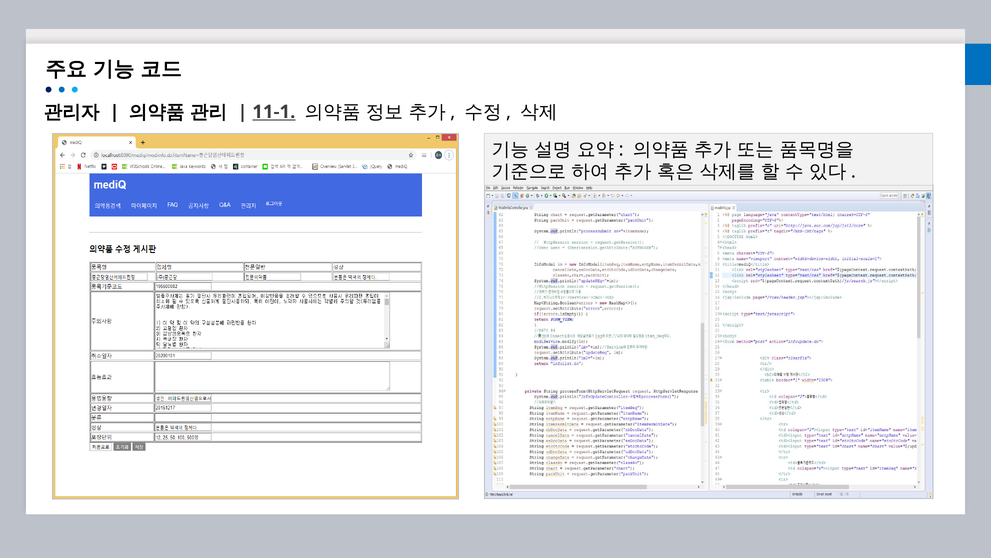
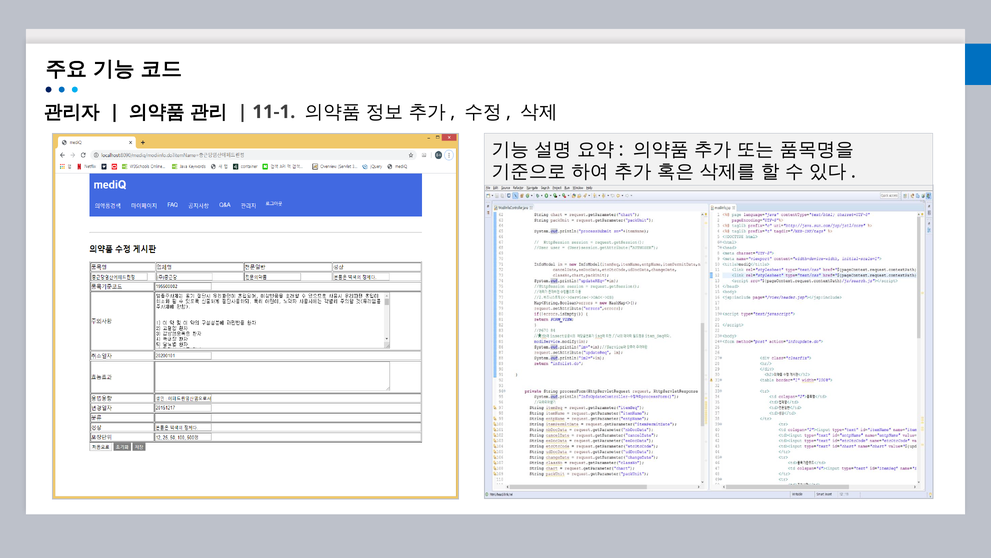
11-1 underline: present -> none (274, 112)
